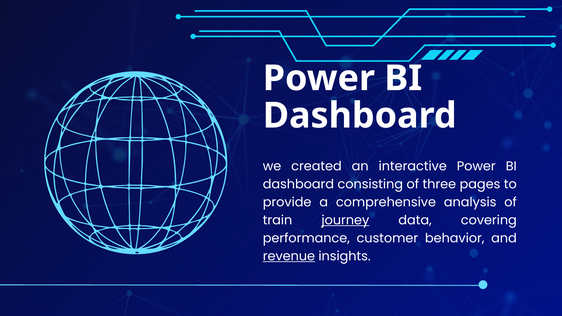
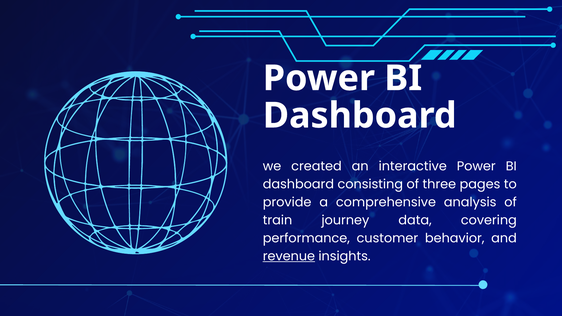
journey underline: present -> none (345, 220)
